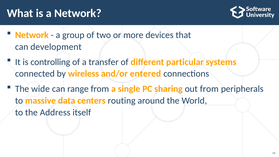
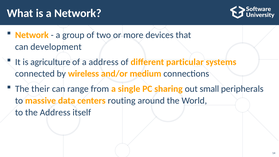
controlling: controlling -> agriculture (50, 62)
a transfer: transfer -> address (104, 62)
entered: entered -> medium (146, 74)
wide: wide -> their (41, 89)
out from: from -> small (209, 89)
